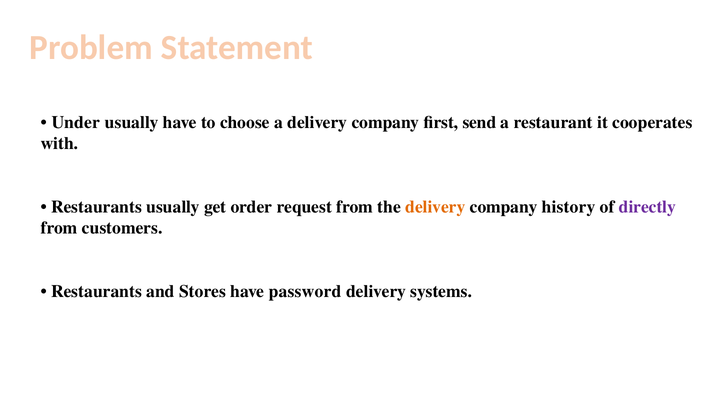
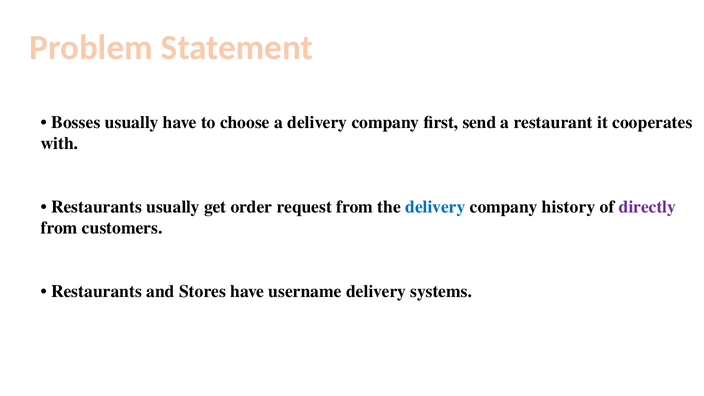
Under: Under -> Bosses (76, 122)
delivery colour: orange -> blue (435, 207)
password: password -> username (305, 291)
